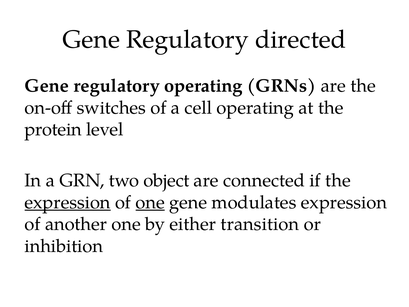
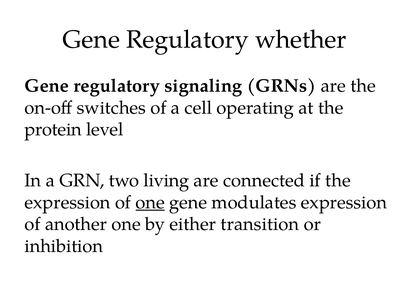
directed: directed -> whether (301, 40)
regulatory operating: operating -> signaling (203, 86)
object: object -> living (166, 180)
expression underline: present -> none (68, 202)
